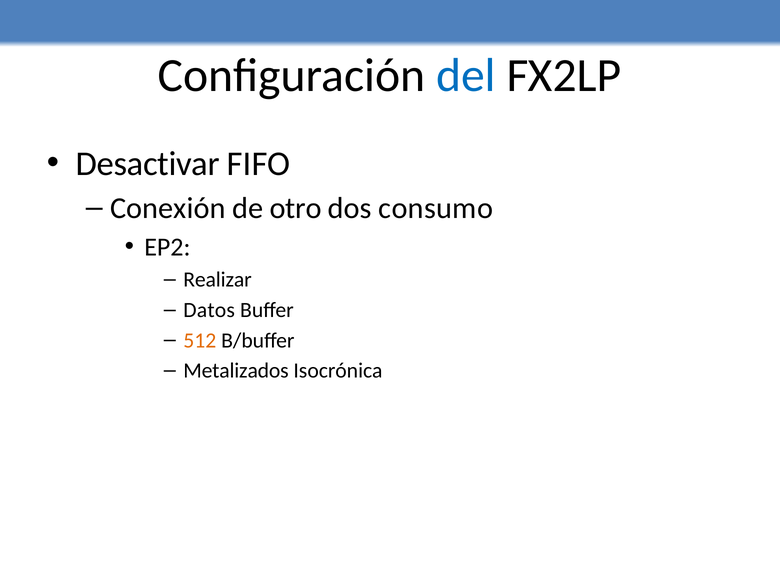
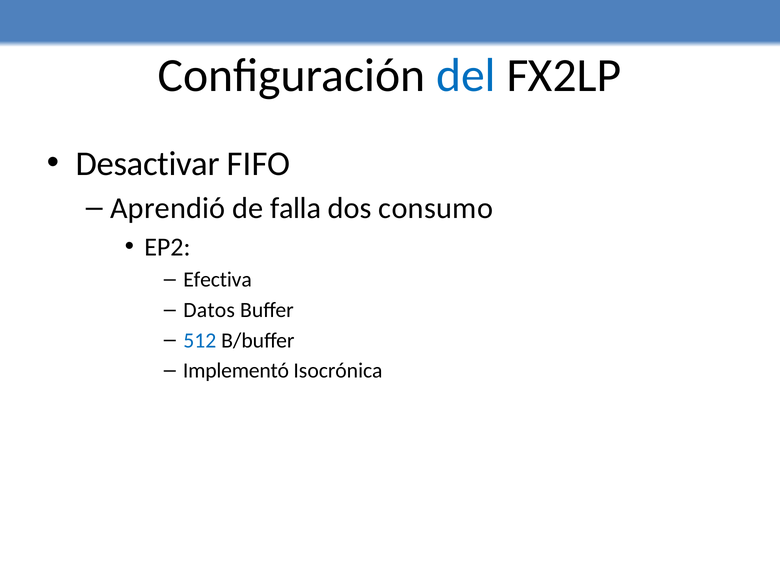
Conexión: Conexión -> Aprendió (168, 208)
otro: otro -> falla (296, 208)
Realizar: Realizar -> Efectiva (218, 280)
512 colour: orange -> blue (200, 340)
Metalizados: Metalizados -> Implementó (236, 371)
